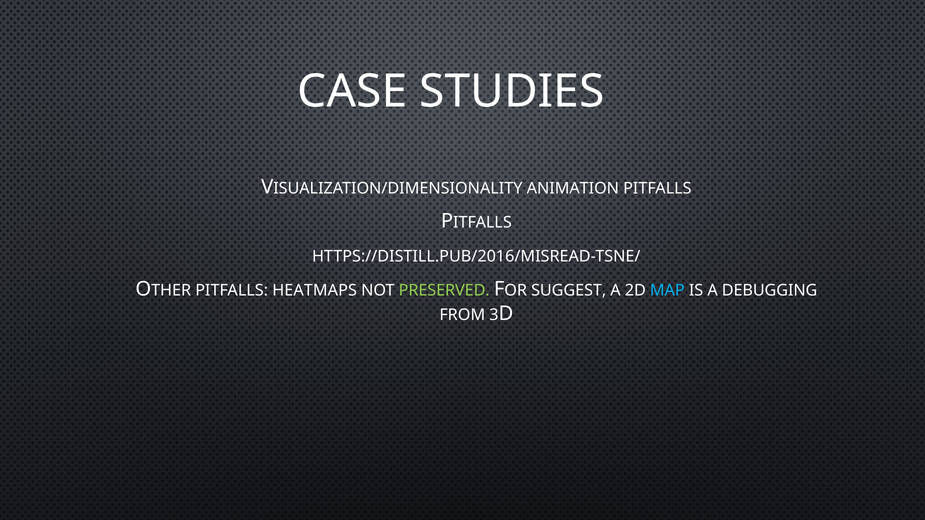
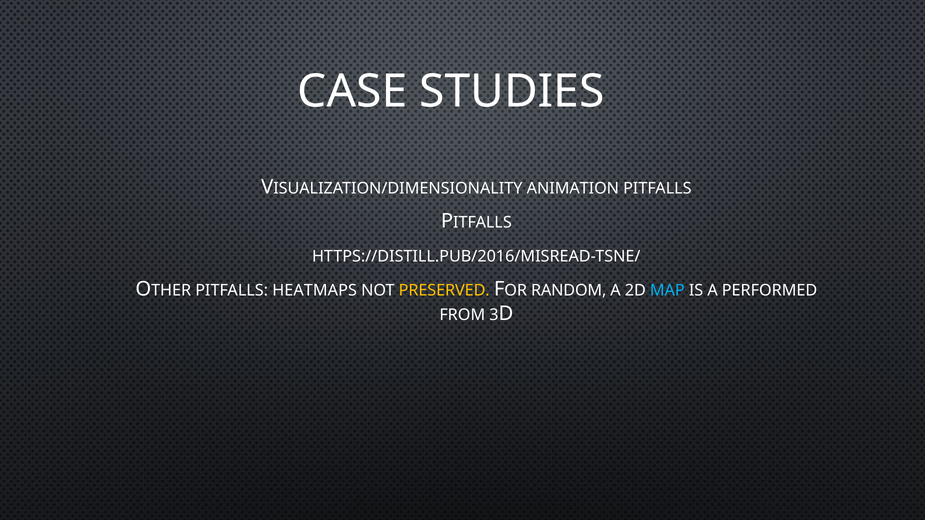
PRESERVED colour: light green -> yellow (444, 291)
SUGGEST: SUGGEST -> RANDOM (569, 291)
DEBUGGING: DEBUGGING -> PERFORMED (770, 291)
